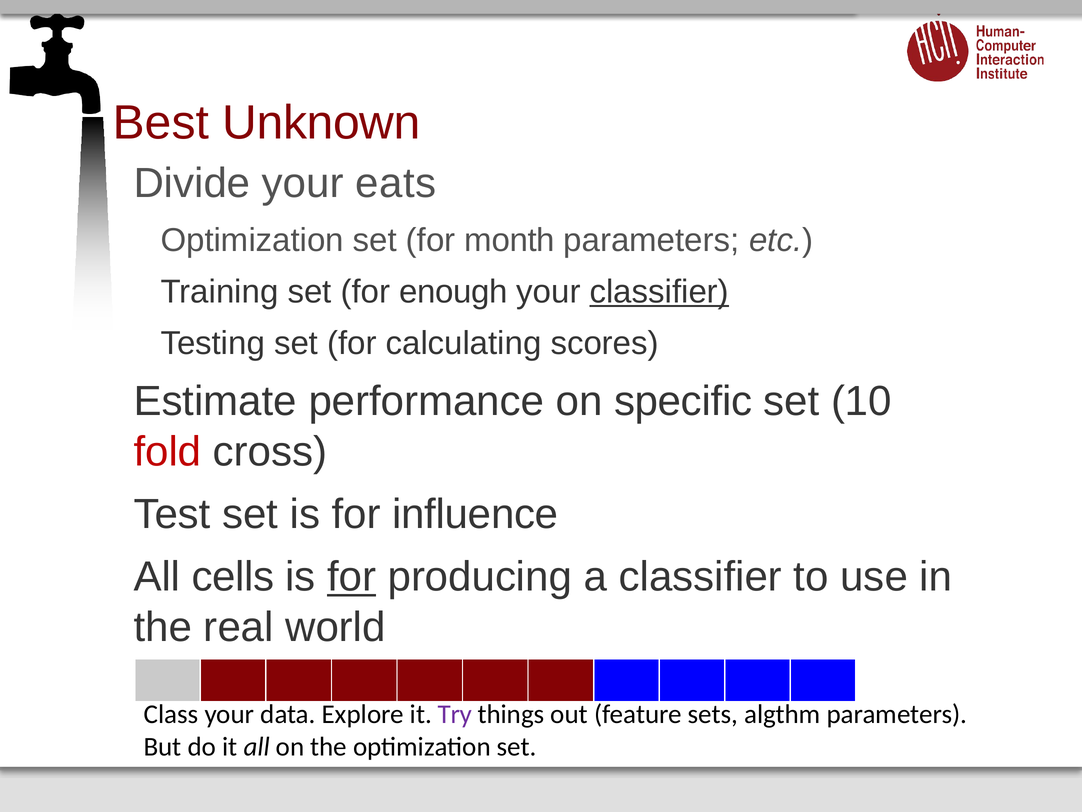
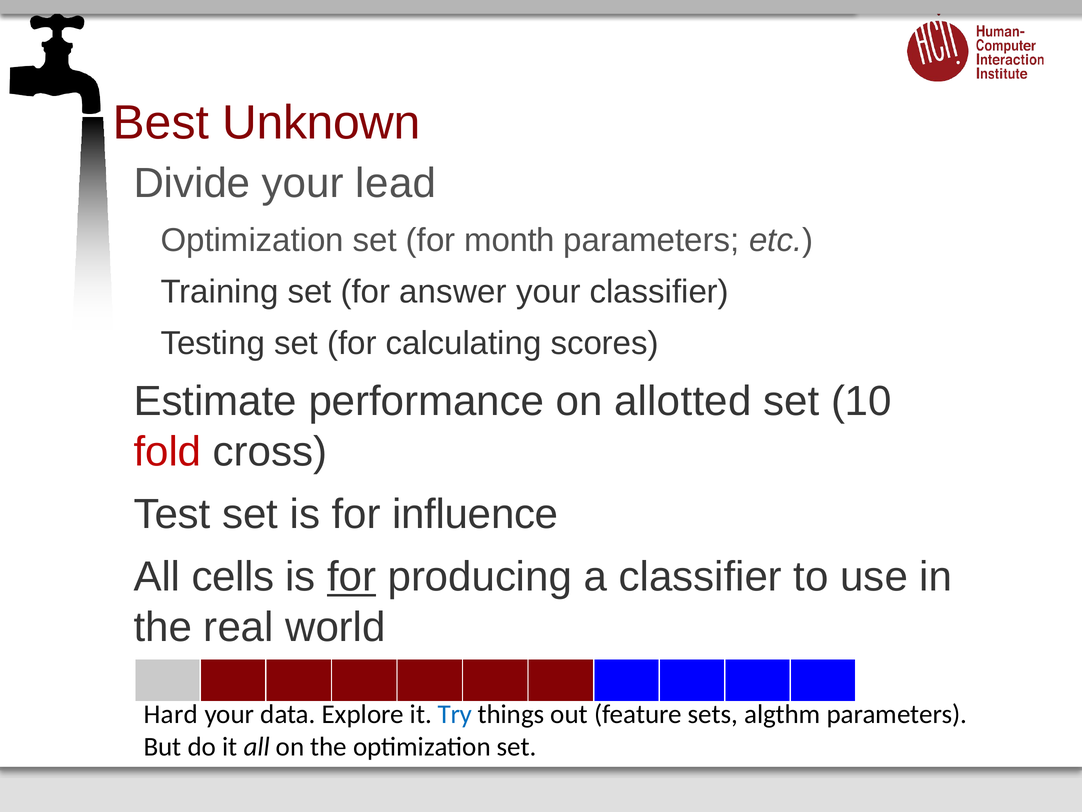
eats: eats -> lead (396, 183)
enough: enough -> answer (453, 292)
classifier underline: present -> none (659, 292)
specific: specific -> allotted (683, 401)
Class: Class -> Hard (171, 714)
Try colour: purple -> blue (455, 714)
